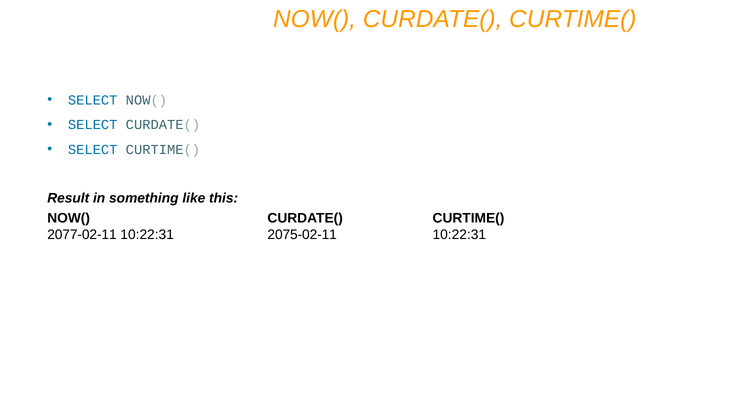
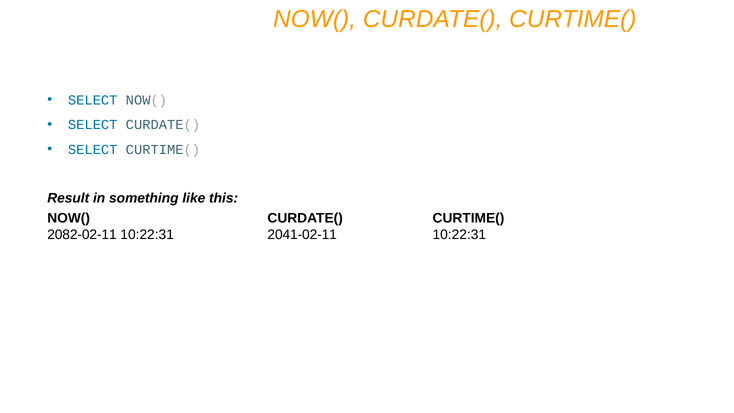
2077-02-11: 2077-02-11 -> 2082-02-11 (82, 235)
2075-02-11: 2075-02-11 -> 2041-02-11 (302, 235)
